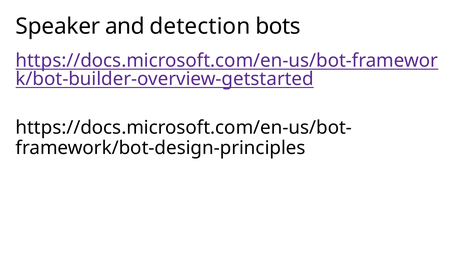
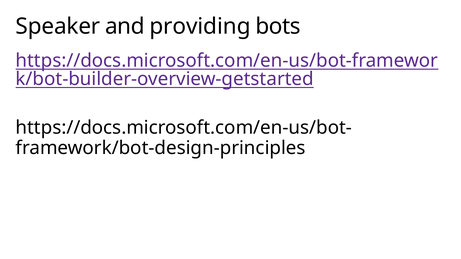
detection: detection -> providing (200, 26)
